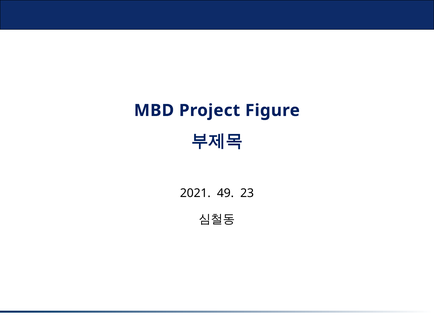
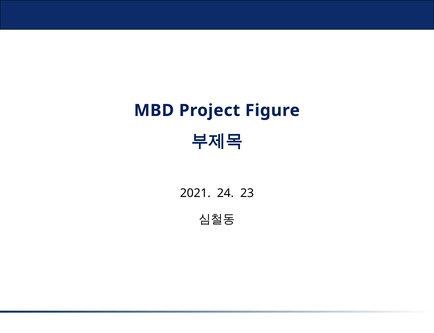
49: 49 -> 24 (225, 193)
